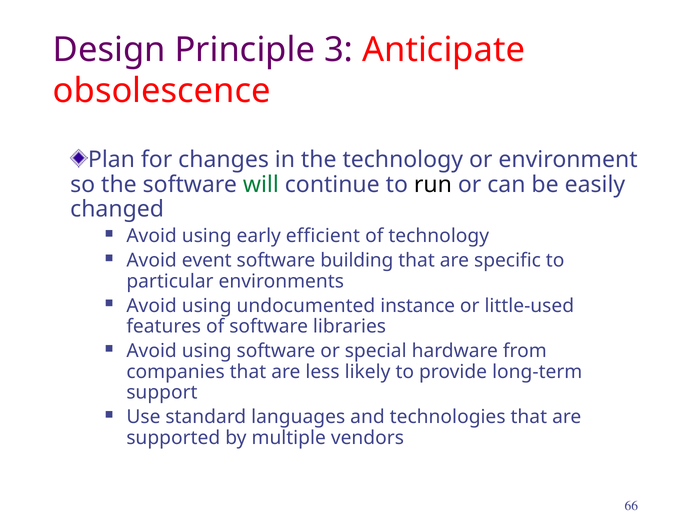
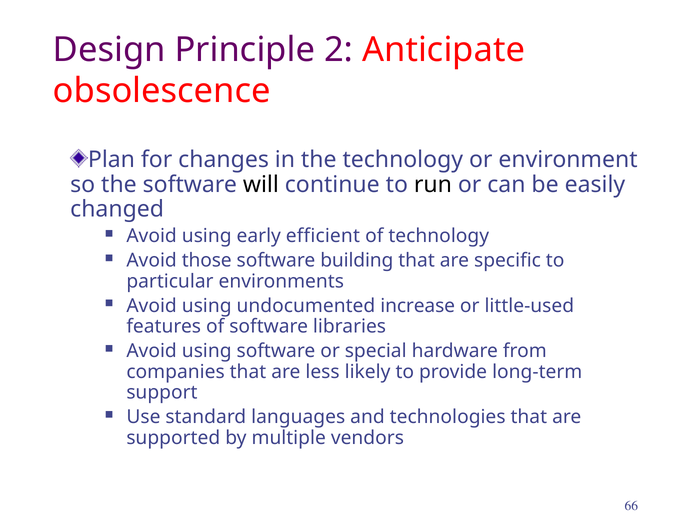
3: 3 -> 2 (339, 50)
will colour: green -> black (261, 185)
event: event -> those (207, 261)
instance: instance -> increase (418, 306)
